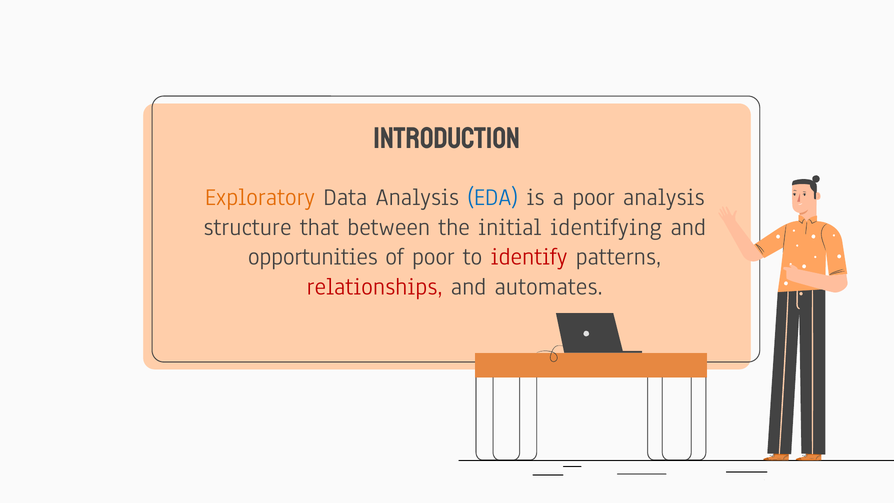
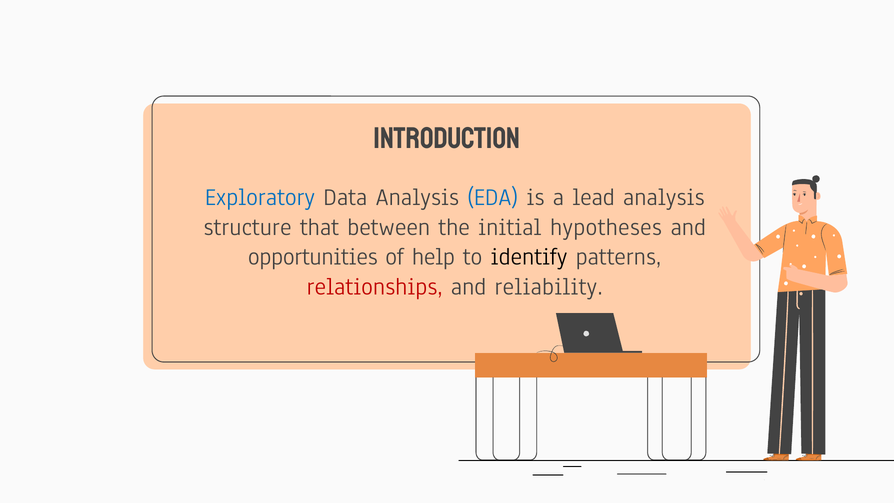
Exploratory colour: orange -> blue (260, 197)
a poor: poor -> lead (594, 197)
identifying: identifying -> hypotheses (606, 227)
of poor: poor -> help (433, 257)
identify colour: red -> black (529, 257)
automates: automates -> reliability (549, 287)
